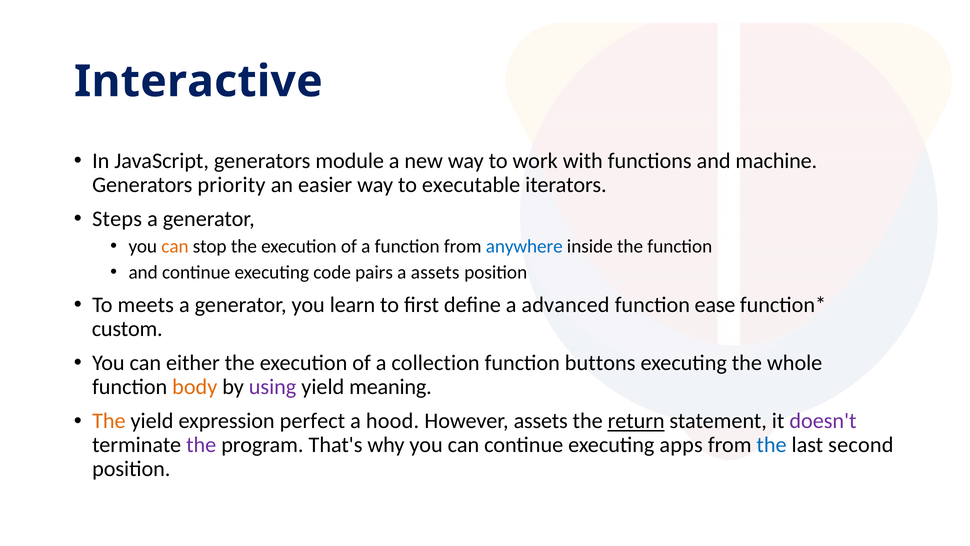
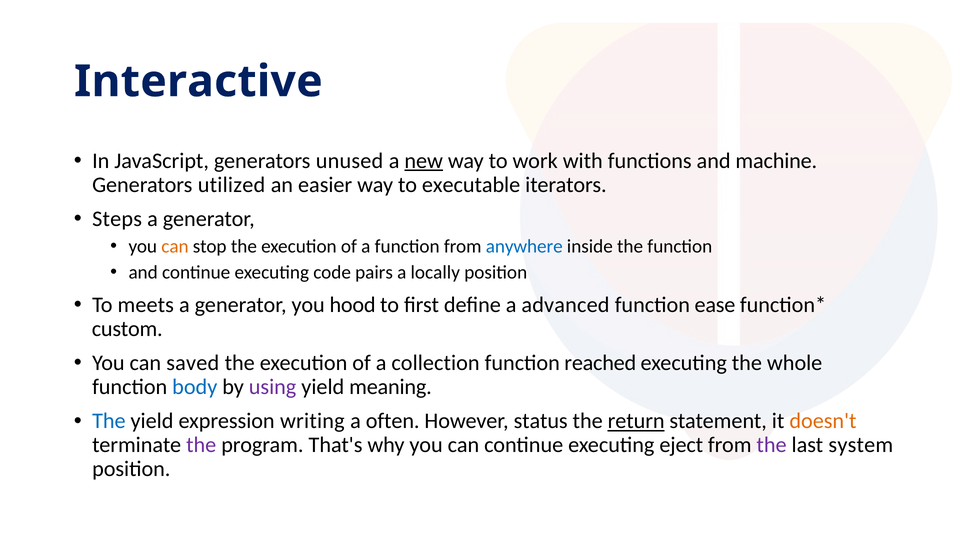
module: module -> unused (350, 161)
new underline: none -> present (424, 161)
priority: priority -> utilized (231, 185)
a assets: assets -> locally (435, 272)
learn: learn -> hood (353, 305)
either: either -> saved (193, 363)
buttons: buttons -> reached (600, 363)
body colour: orange -> blue (195, 387)
The colour: orange -> blue (109, 421)
perfect: perfect -> writing (312, 421)
hood: hood -> often (393, 421)
However assets: assets -> status (541, 421)
doesn't colour: purple -> orange (823, 421)
apps: apps -> eject (681, 445)
the colour: blue -> purple (772, 445)
second: second -> system (861, 445)
